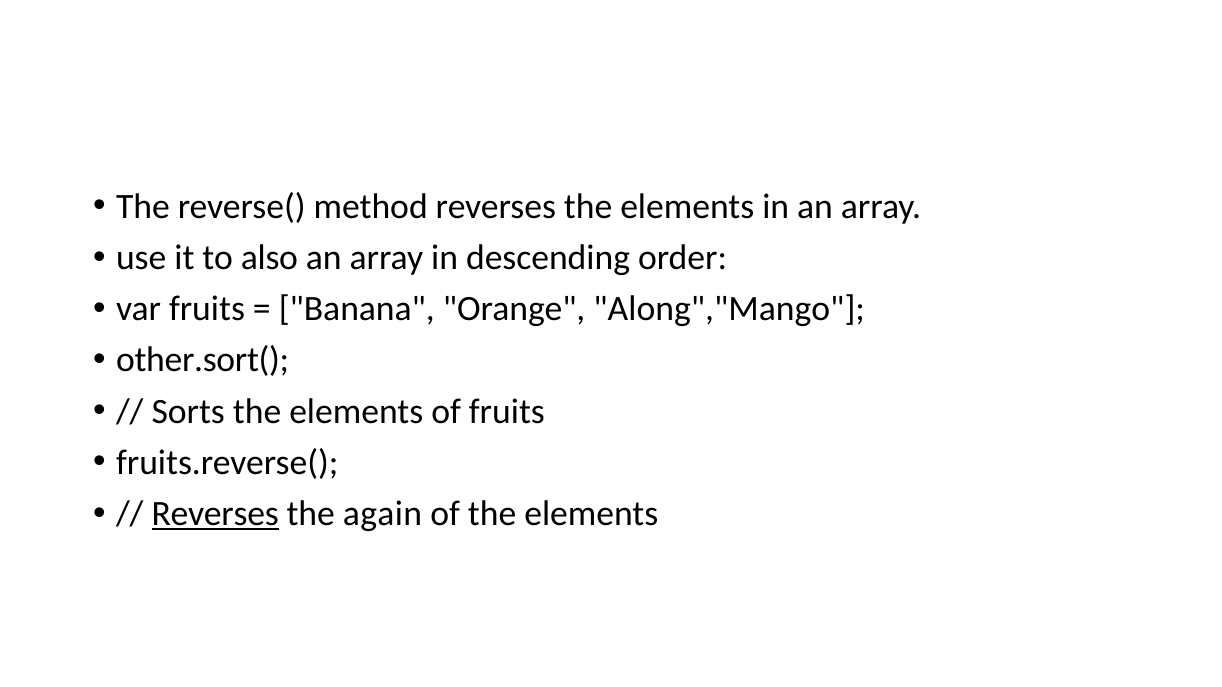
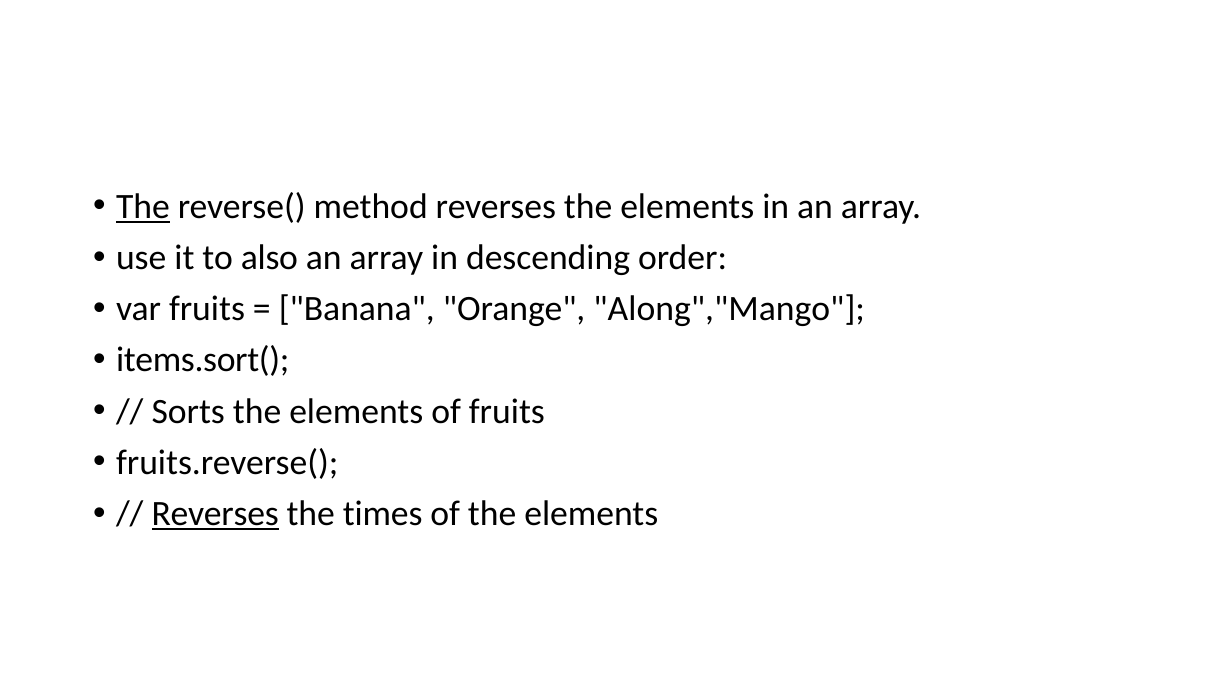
The underline: none -> present (143, 207)
other.sort(: other.sort( -> items.sort( (203, 360)
again: again -> times (383, 514)
